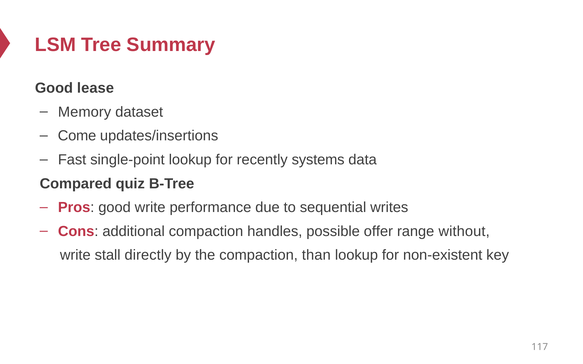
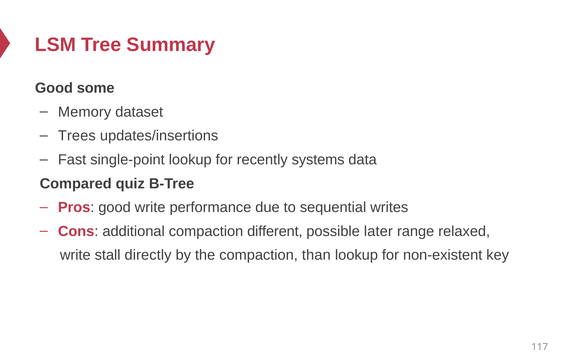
lease: lease -> some (96, 88)
Come: Come -> Trees (77, 136)
handles: handles -> different (275, 232)
offer: offer -> later (378, 232)
without: without -> relaxed (464, 232)
